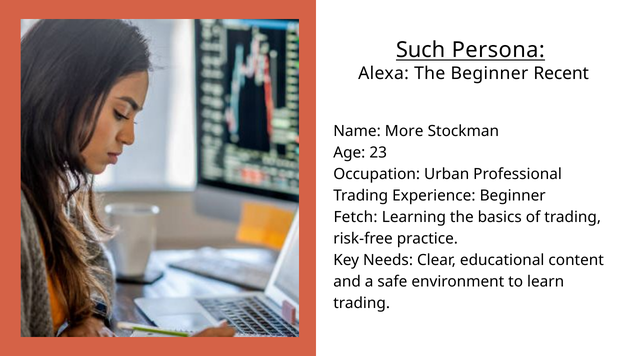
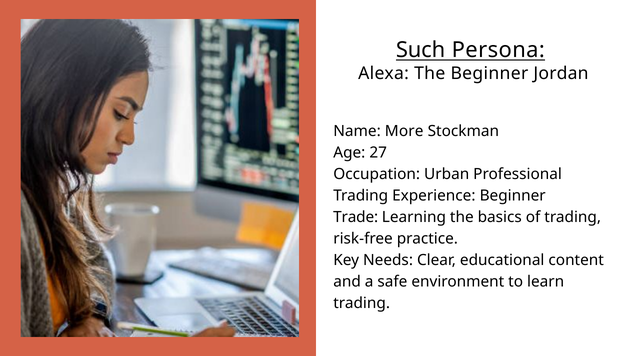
Recent: Recent -> Jordan (561, 73)
23: 23 -> 27 (378, 152)
Fetch: Fetch -> Trade (356, 217)
